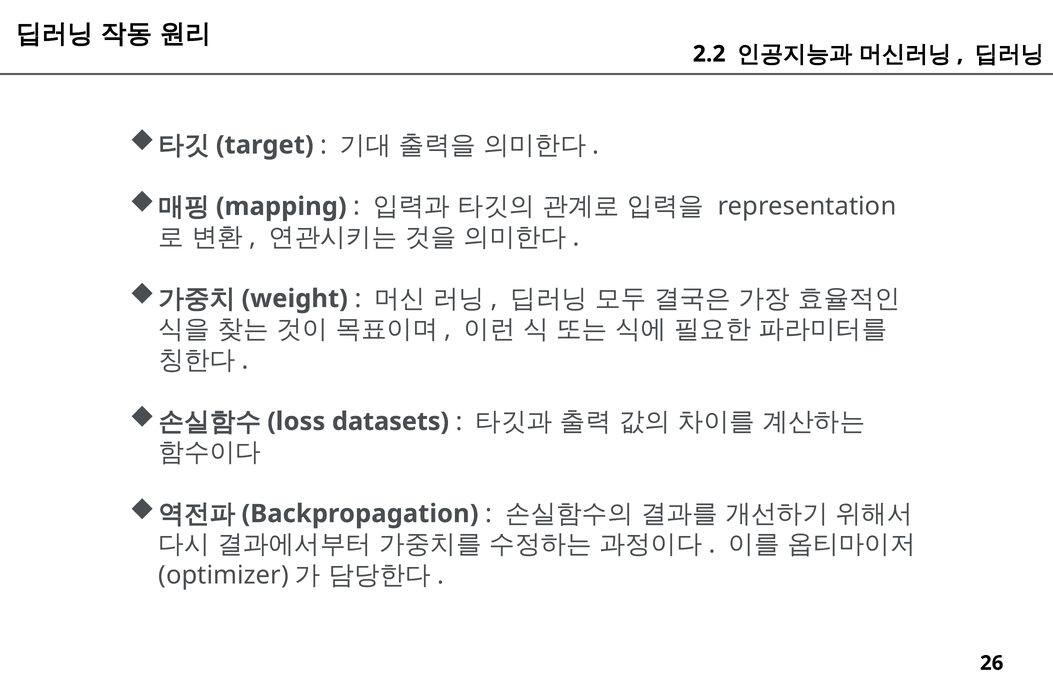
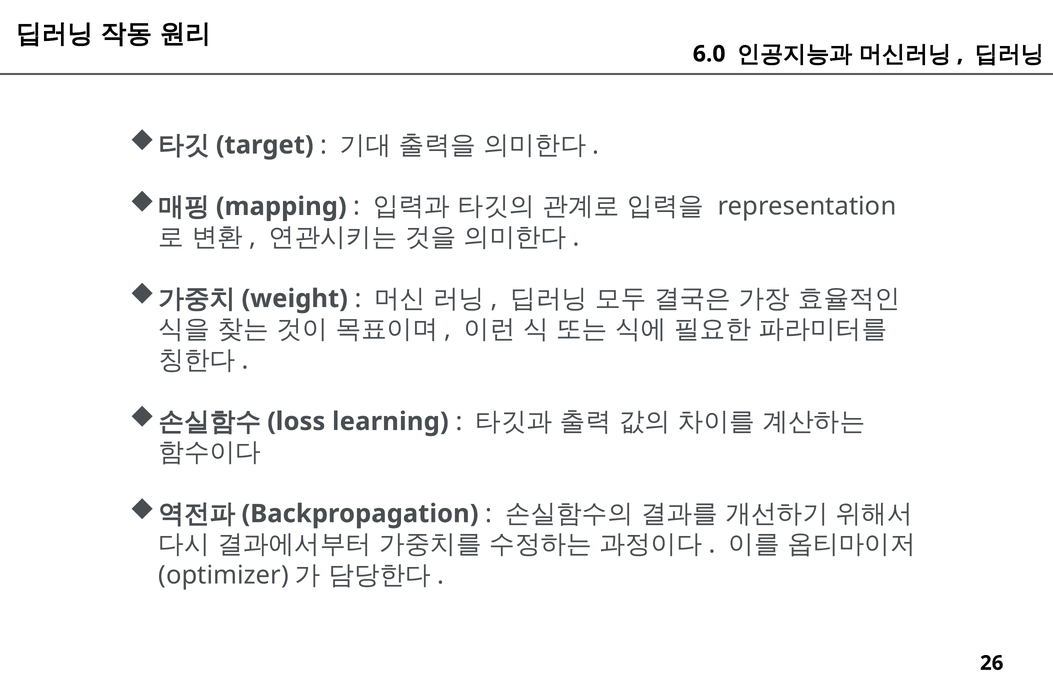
2.2: 2.2 -> 6.0 (709, 54)
datasets: datasets -> learning (390, 422)
